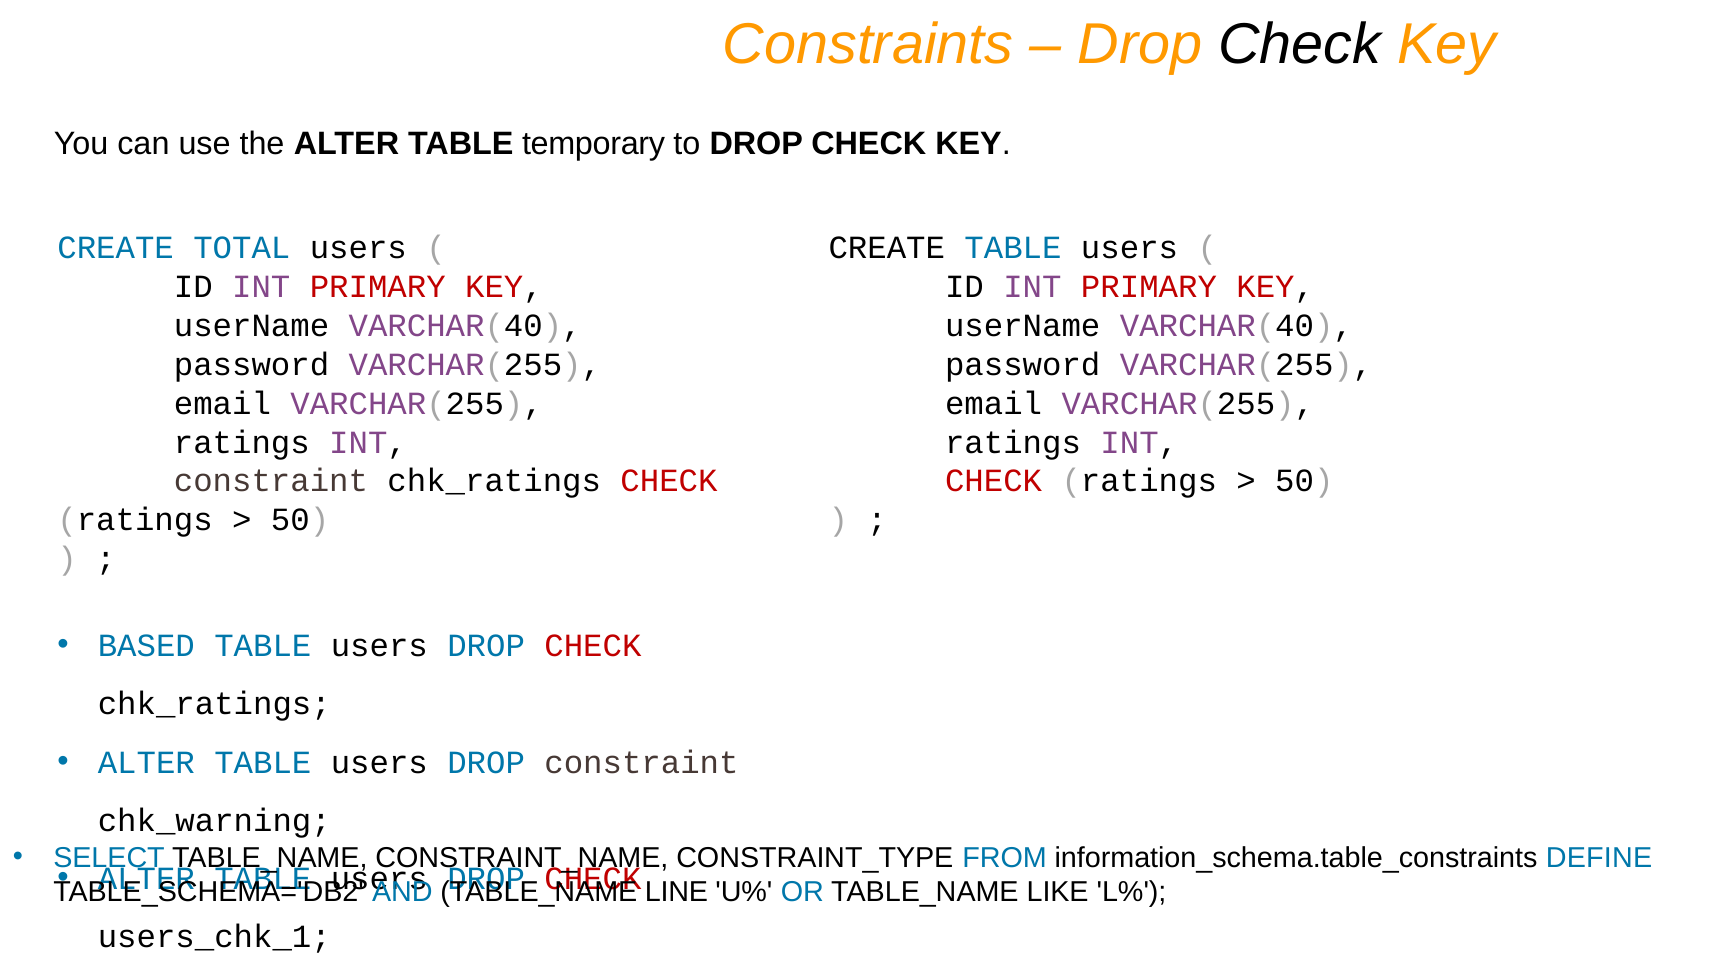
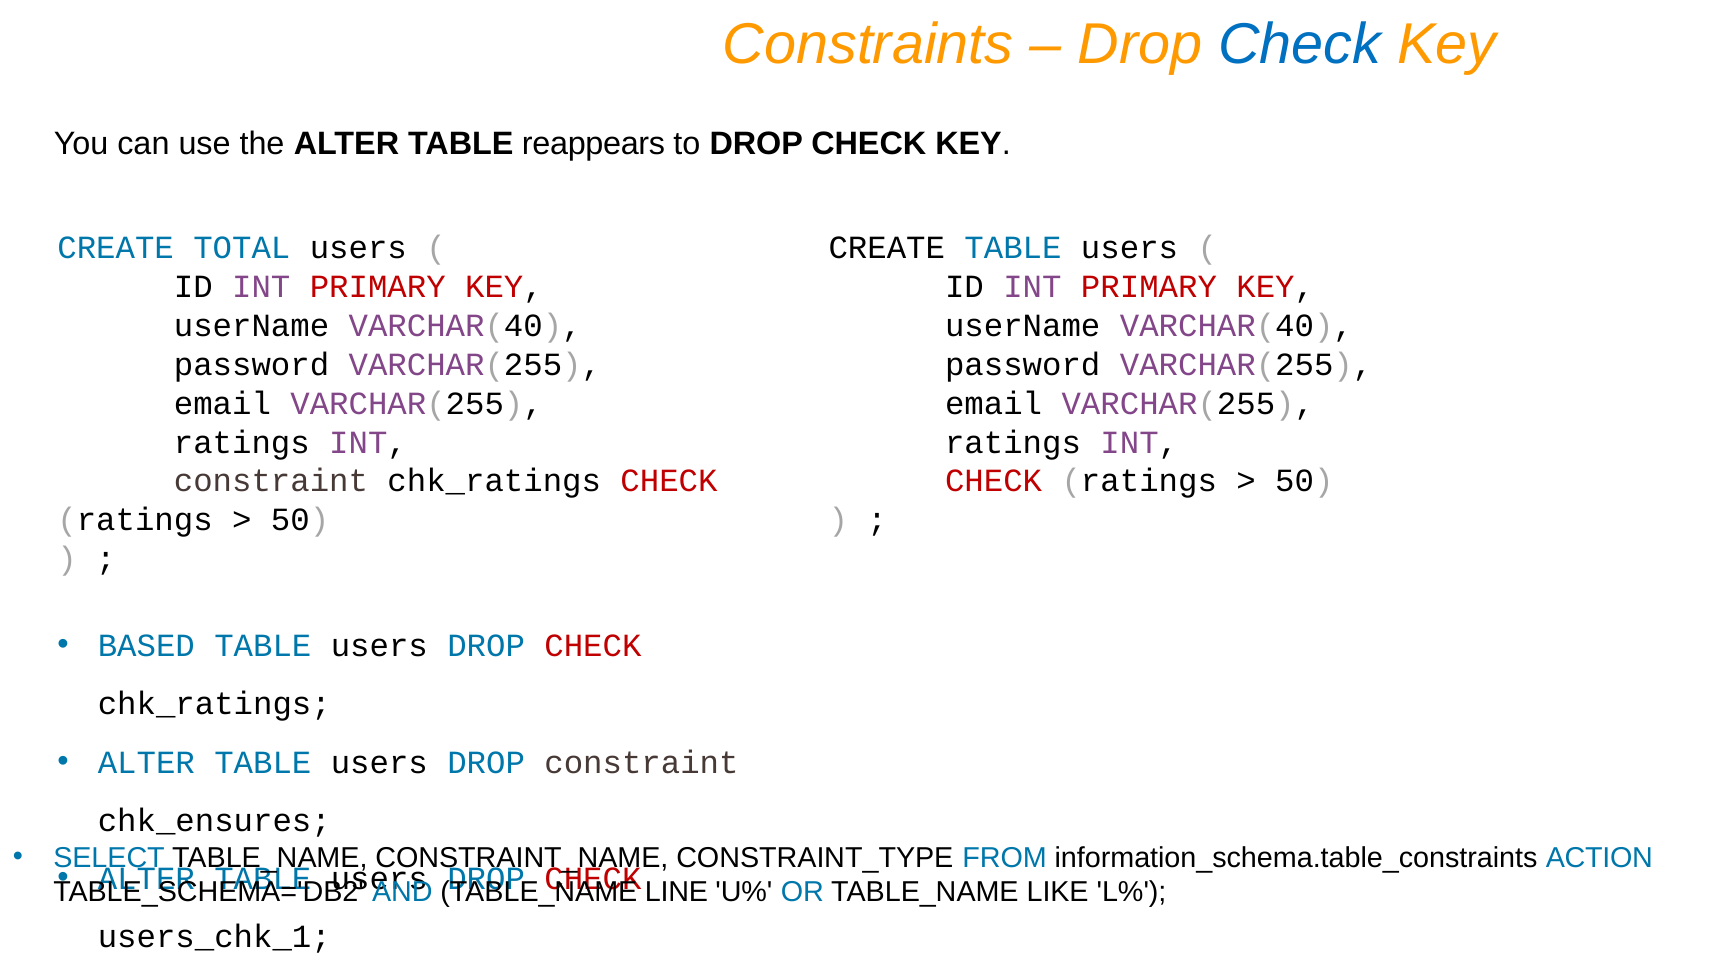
Check colour: black -> blue (1300, 45)
temporary: temporary -> reappears (594, 144)
chk_warning: chk_warning -> chk_ensures (214, 820)
DEFINE: DEFINE -> ACTION (1599, 858)
